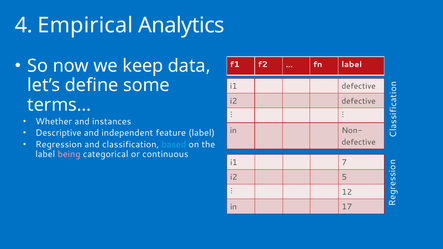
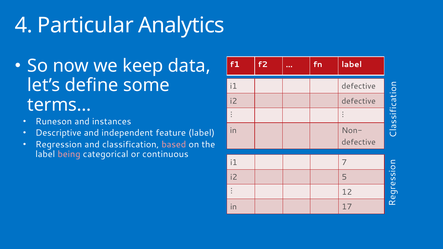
Empirical: Empirical -> Particular (86, 25)
Whether: Whether -> Runeson (54, 121)
based colour: light blue -> pink (174, 145)
